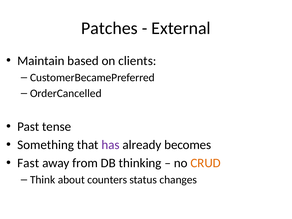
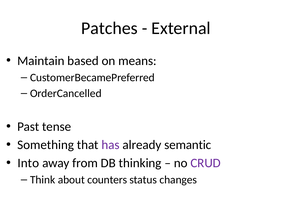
clients: clients -> means (137, 61)
becomes: becomes -> semantic (188, 145)
Fast: Fast -> Into (28, 163)
CRUD colour: orange -> purple (206, 163)
